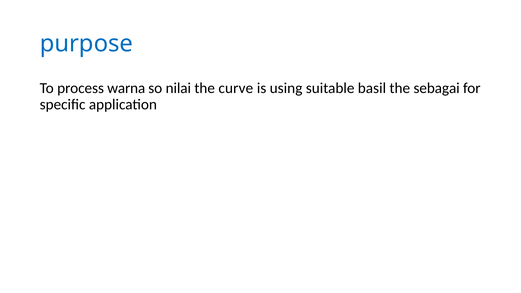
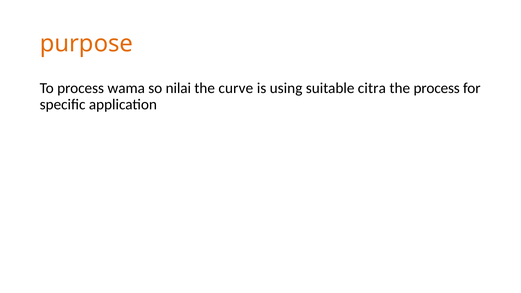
purpose colour: blue -> orange (86, 44)
warna: warna -> wama (126, 88)
basil: basil -> citra (372, 88)
the sebagai: sebagai -> process (437, 88)
